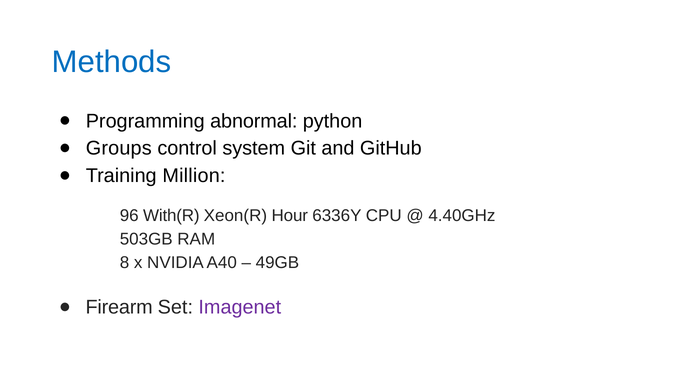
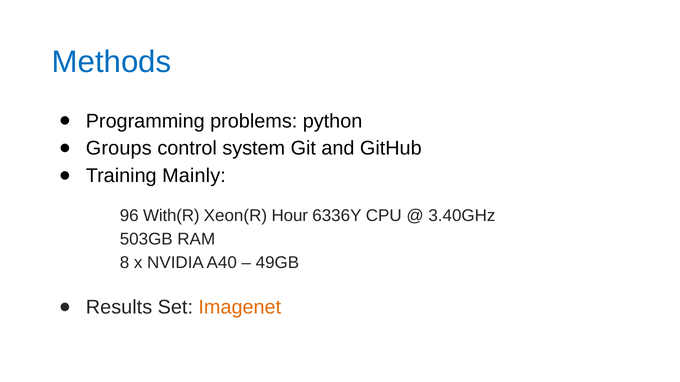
abnormal: abnormal -> problems (254, 121)
Million: Million -> Mainly (194, 176)
4.40GHz: 4.40GHz -> 3.40GHz (462, 216)
Firearm: Firearm -> Results (119, 308)
Imagenet colour: purple -> orange (240, 308)
